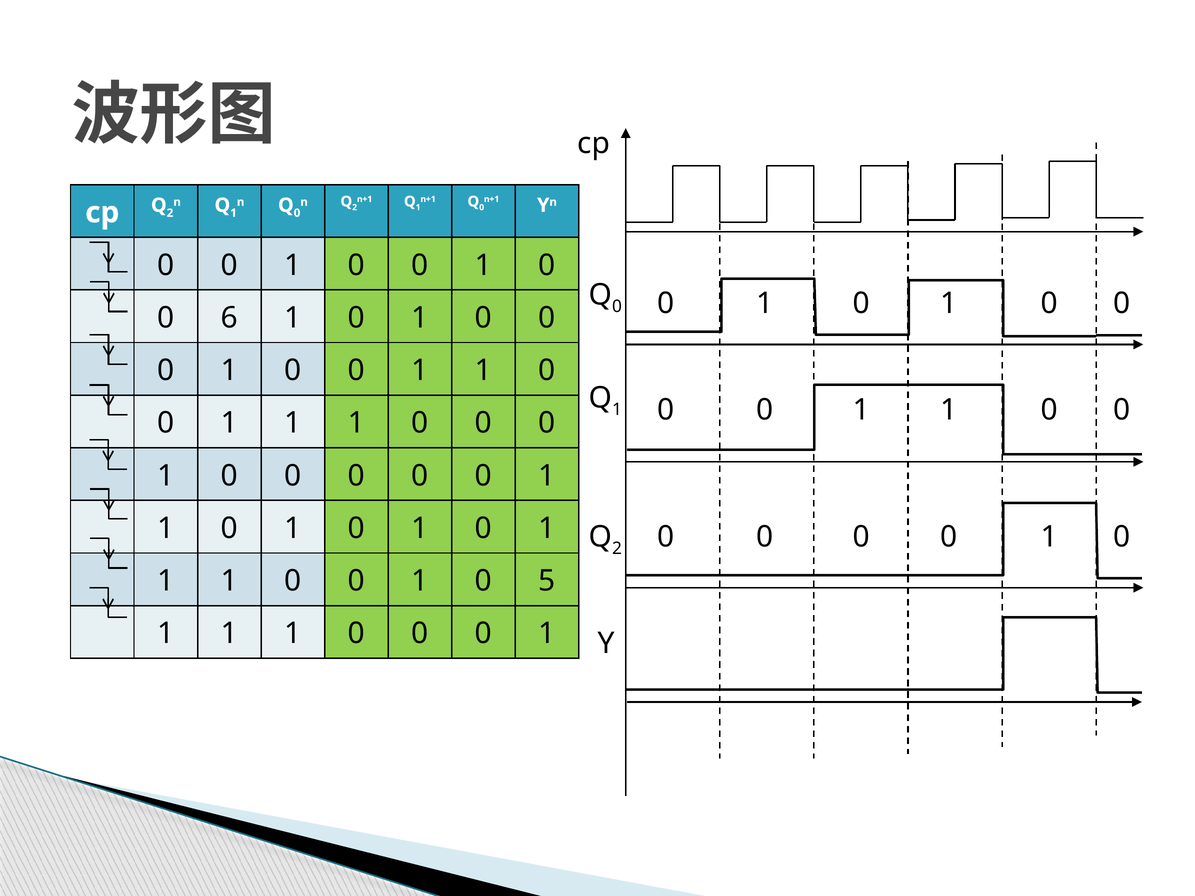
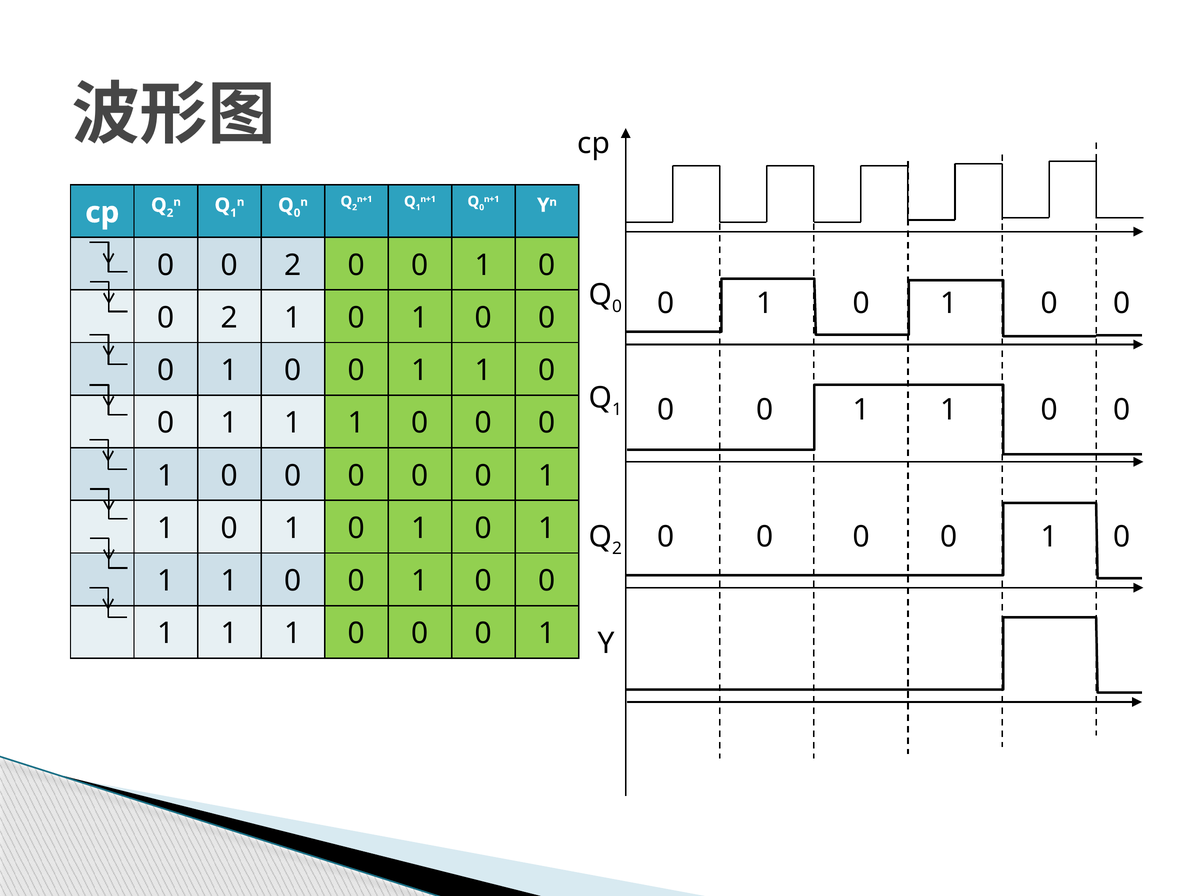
1: 1 -> 2 (293, 265)
6: 6 -> 2 (229, 318)
5: 5 -> 0 (547, 581)
